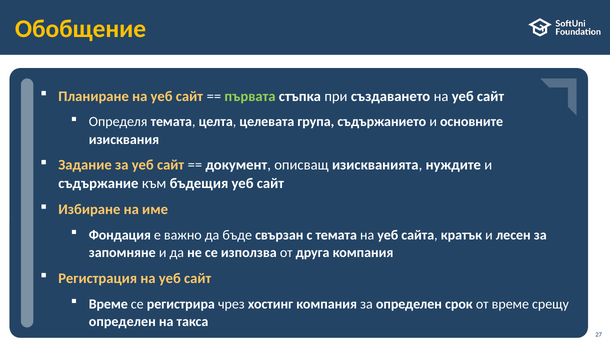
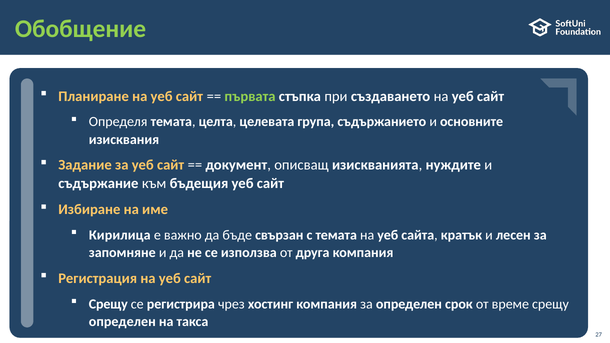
Обобщение colour: yellow -> light green (81, 29)
Фондация: Фондация -> Кирилица (120, 235)
Време: Време -> Срещу (108, 304)
